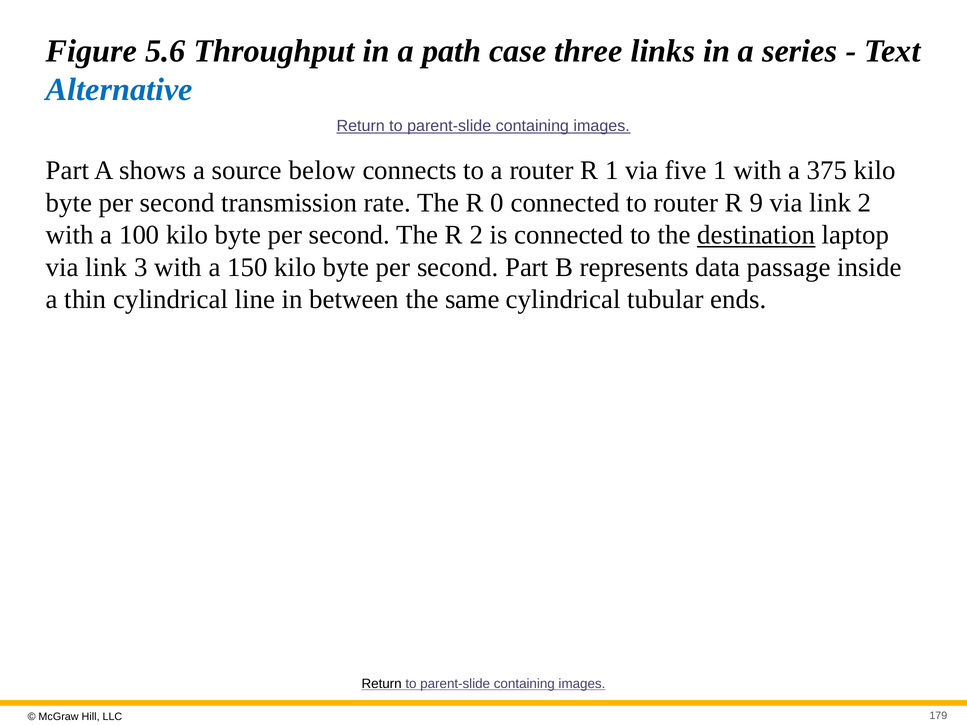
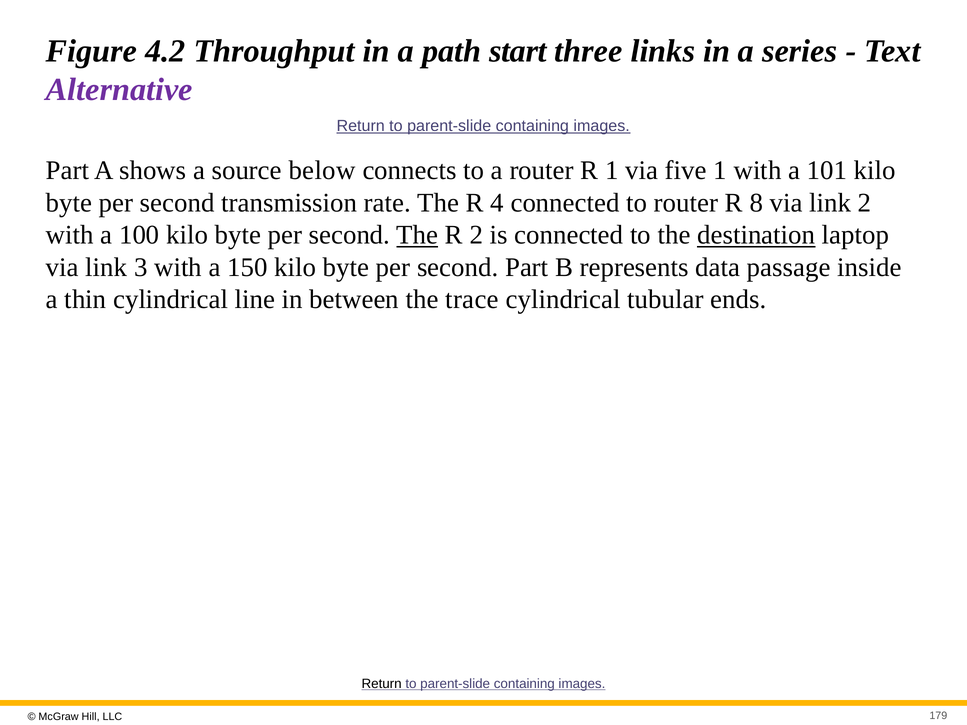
5.6: 5.6 -> 4.2 (165, 51)
case: case -> start (518, 51)
Alternative colour: blue -> purple (119, 90)
375: 375 -> 101 (827, 171)
0: 0 -> 4 (497, 203)
9: 9 -> 8 (756, 203)
The underline: none -> present (417, 235)
same: same -> trace (472, 300)
